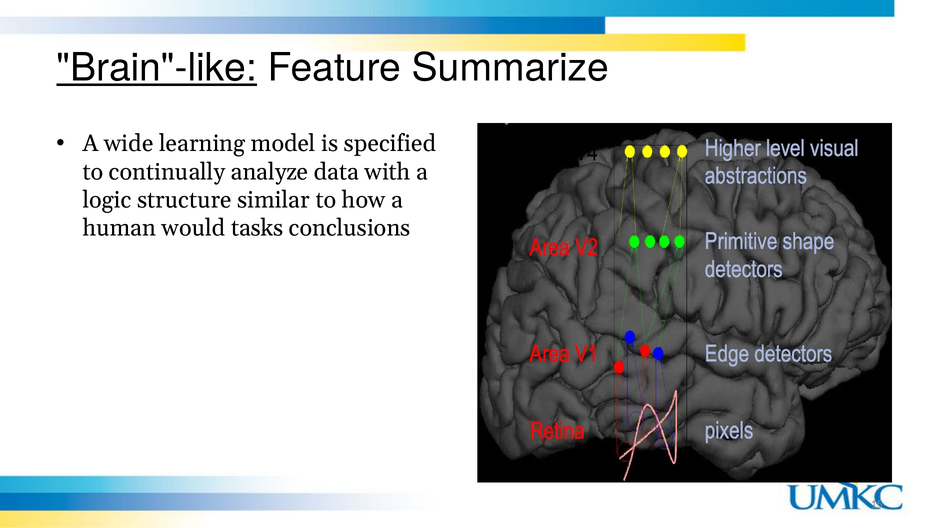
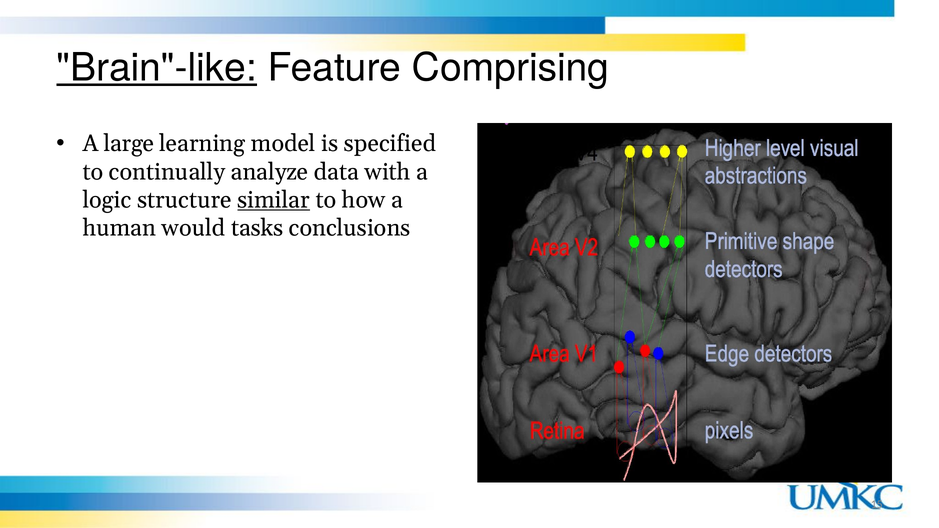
Summarize: Summarize -> Comprising (511, 68)
wide: wide -> large (129, 144)
similar underline: none -> present (274, 200)
